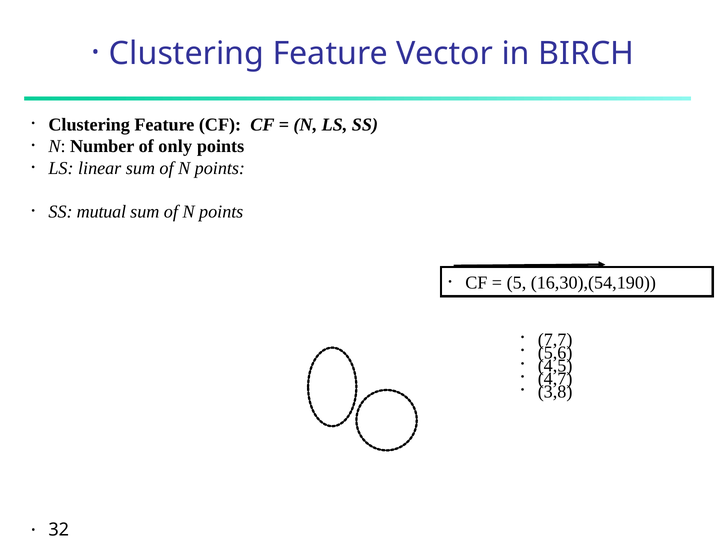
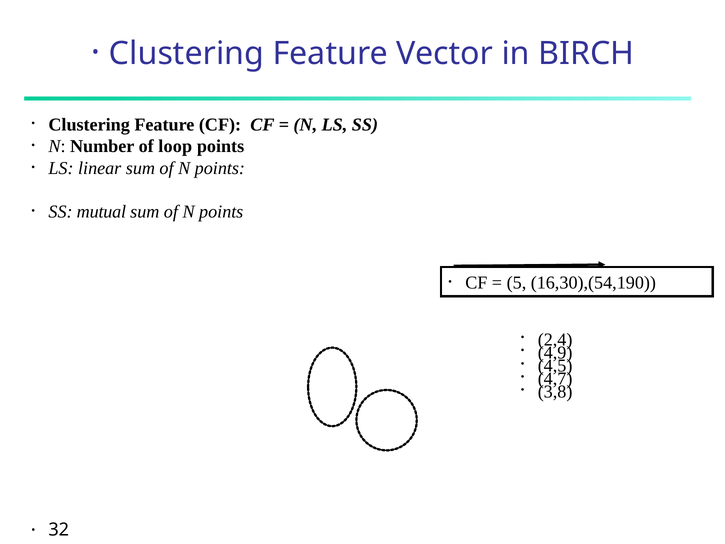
only: only -> loop (175, 146)
7,7: 7,7 -> 2,4 (555, 339)
5,6: 5,6 -> 4,9 (555, 352)
